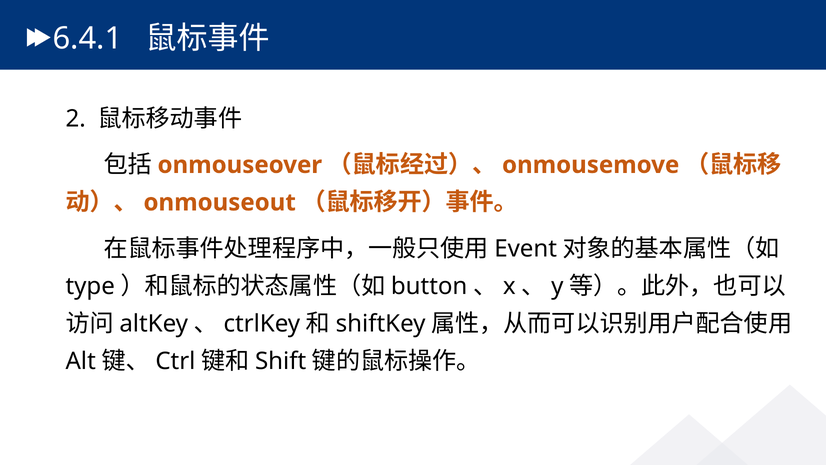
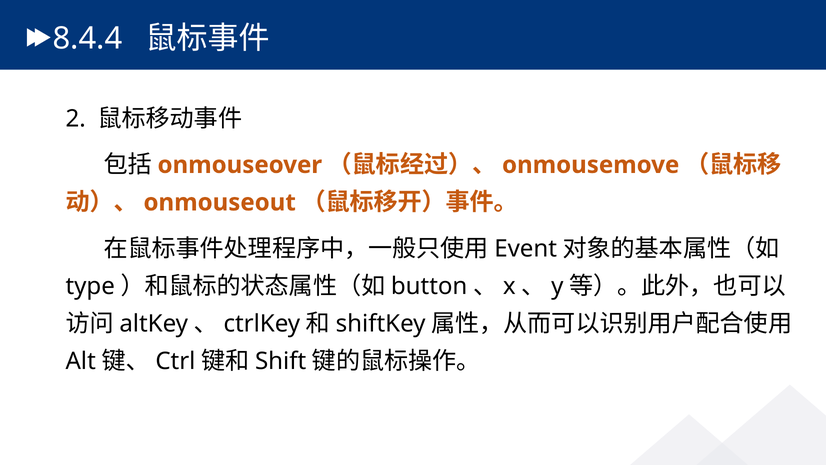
6.4.1: 6.4.1 -> 8.4.4 (88, 38)
